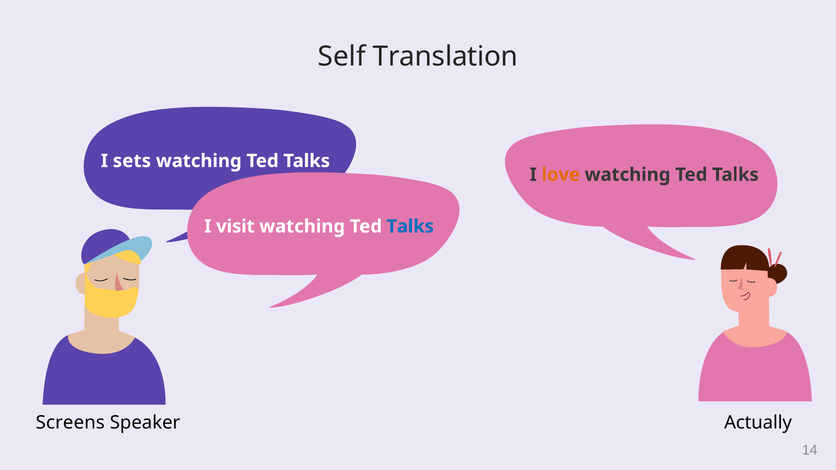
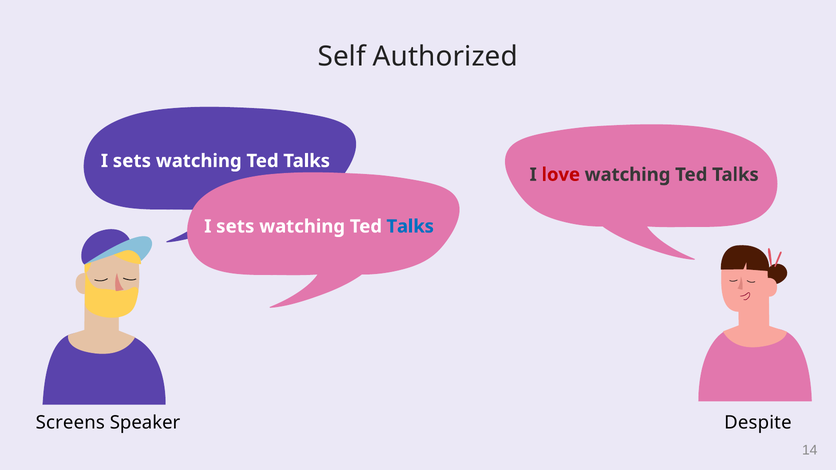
Translation: Translation -> Authorized (445, 57)
love colour: orange -> red (561, 175)
visit: visit -> sets (235, 227)
Actually: Actually -> Despite (758, 423)
